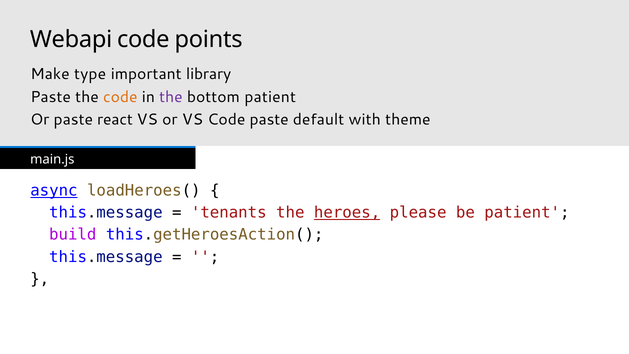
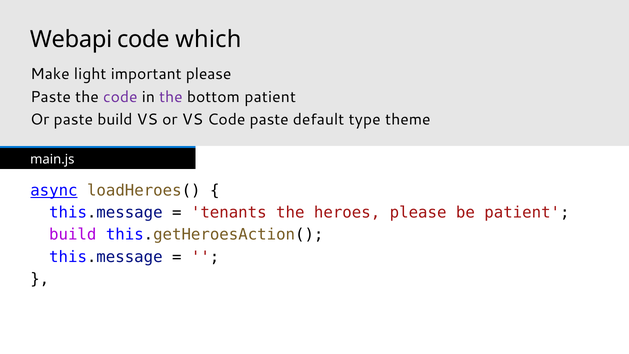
points: points -> which (208, 39)
type: type -> light (90, 74)
important library: library -> please (209, 74)
code colour: orange -> purple (120, 97)
paste react: react -> build (115, 120)
with: with -> type (365, 120)
heroes underline: present -> none (347, 213)
